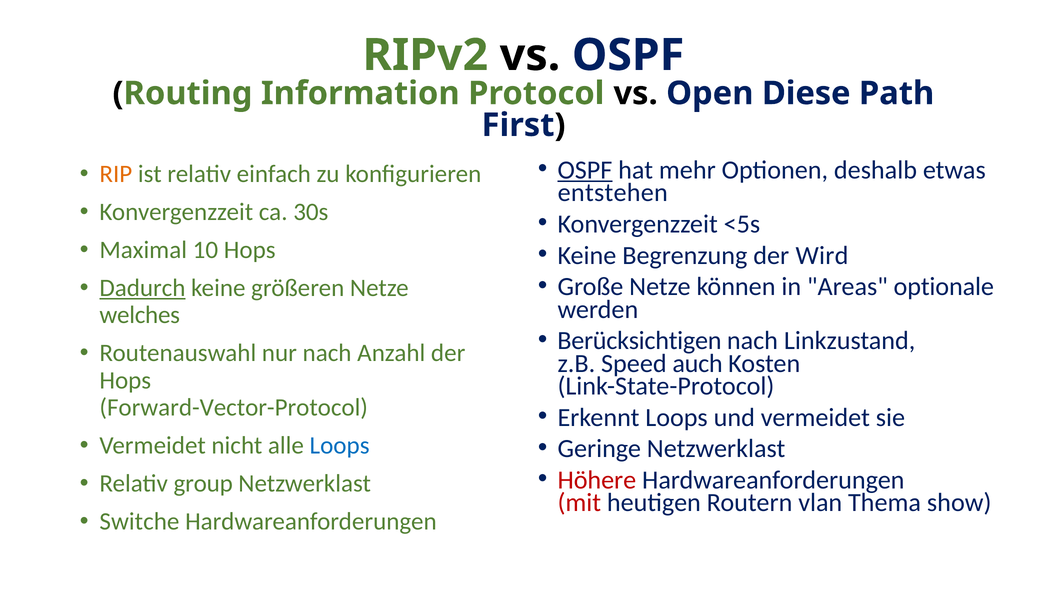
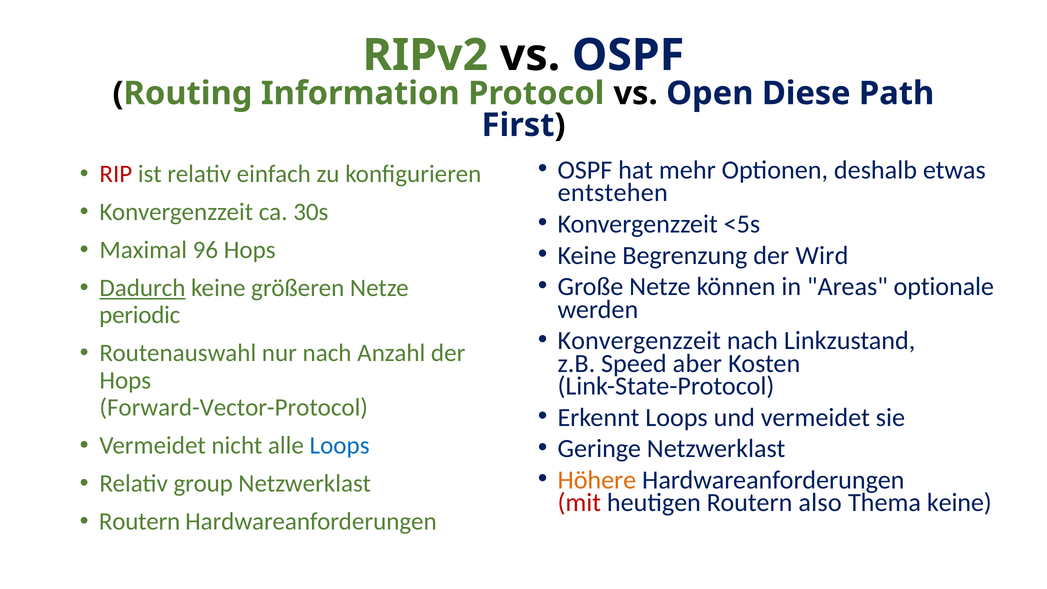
OSPF underline: present -> none (585, 170)
RIP colour: orange -> red (116, 174)
10: 10 -> 96 (205, 250)
welches: welches -> periodic (140, 315)
Berücksichtigen: Berücksichtigen -> Konvergenzzeit (639, 341)
auch: auch -> aber (697, 363)
Höhere colour: red -> orange (597, 480)
vlan: vlan -> also (820, 503)
Thema show: show -> keine (959, 503)
Switche: Switche -> Routern (140, 521)
